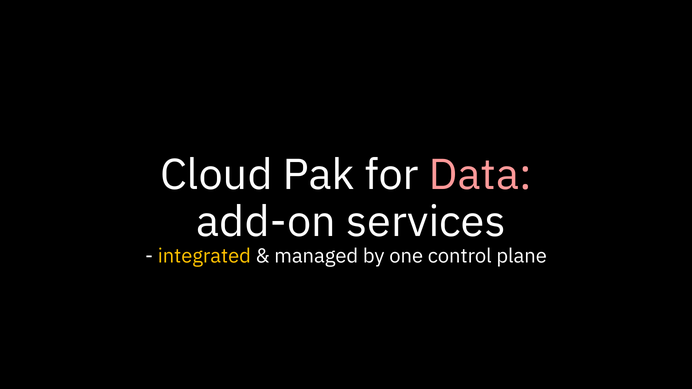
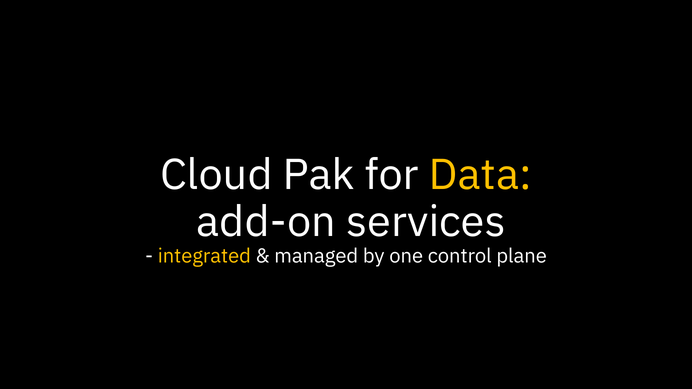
Data colour: pink -> yellow (480, 175)
